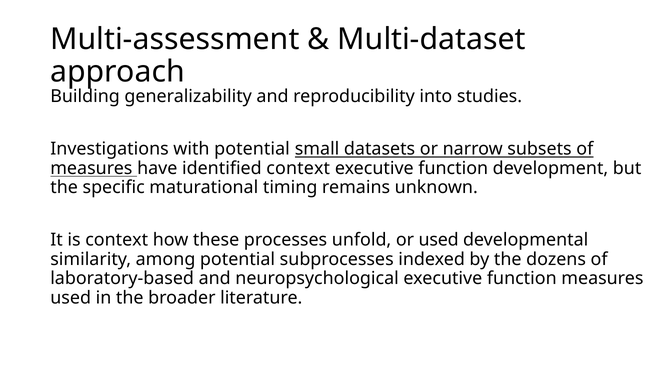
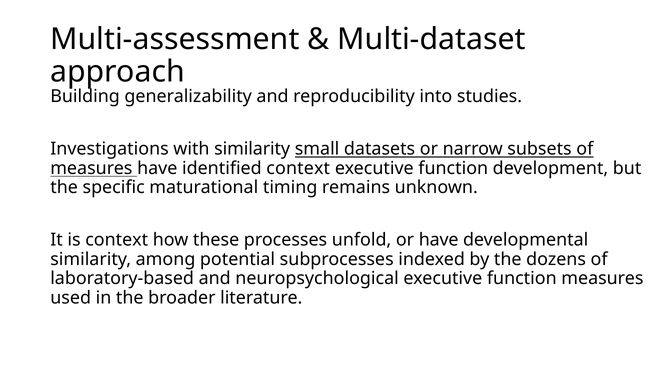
with potential: potential -> similarity (252, 149)
or used: used -> have (439, 240)
